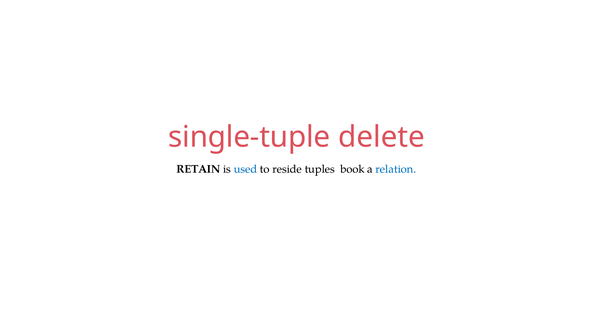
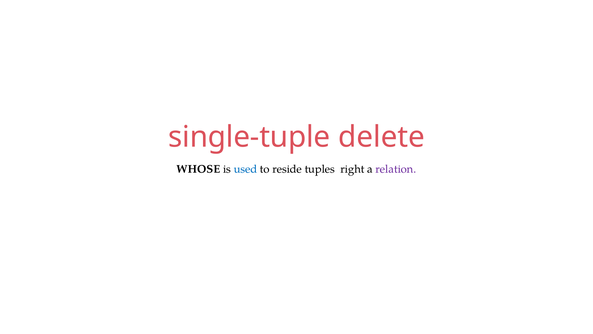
RETAIN: RETAIN -> WHOSE (198, 169)
book: book -> right (353, 169)
relation colour: blue -> purple (396, 169)
